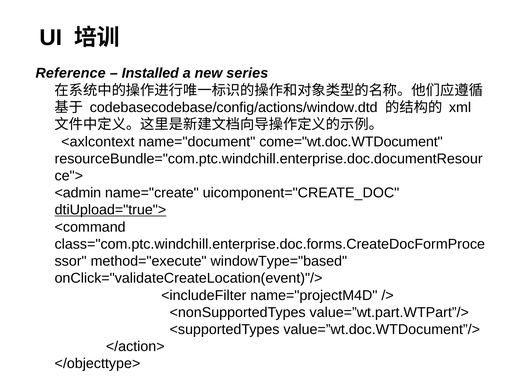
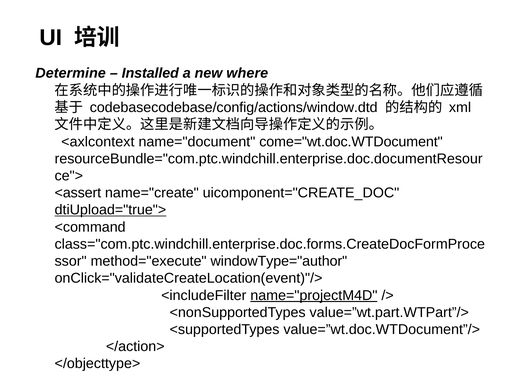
Reference: Reference -> Determine (71, 73)
series: series -> where (247, 73)
<admin: <admin -> <assert (78, 193)
windowType="based: windowType="based -> windowType="author (279, 262)
name="projectM4D underline: none -> present (314, 296)
